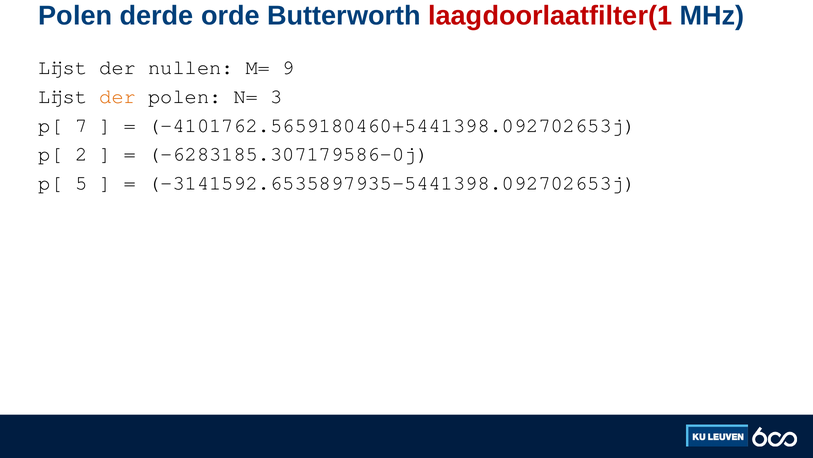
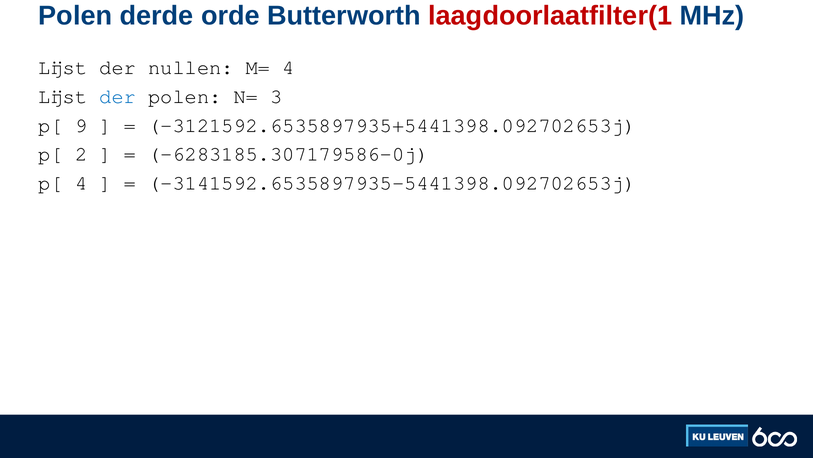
M= 9: 9 -> 4 (288, 67)
der colour: orange -> blue (118, 96)
7: 7 -> 9 (81, 125)
-4101762.5659180460+5441398.092702653j: -4101762.5659180460+5441398.092702653j -> -3121592.6535897935+5441398.092702653j (392, 125)
p[ 5: 5 -> 4 (81, 183)
